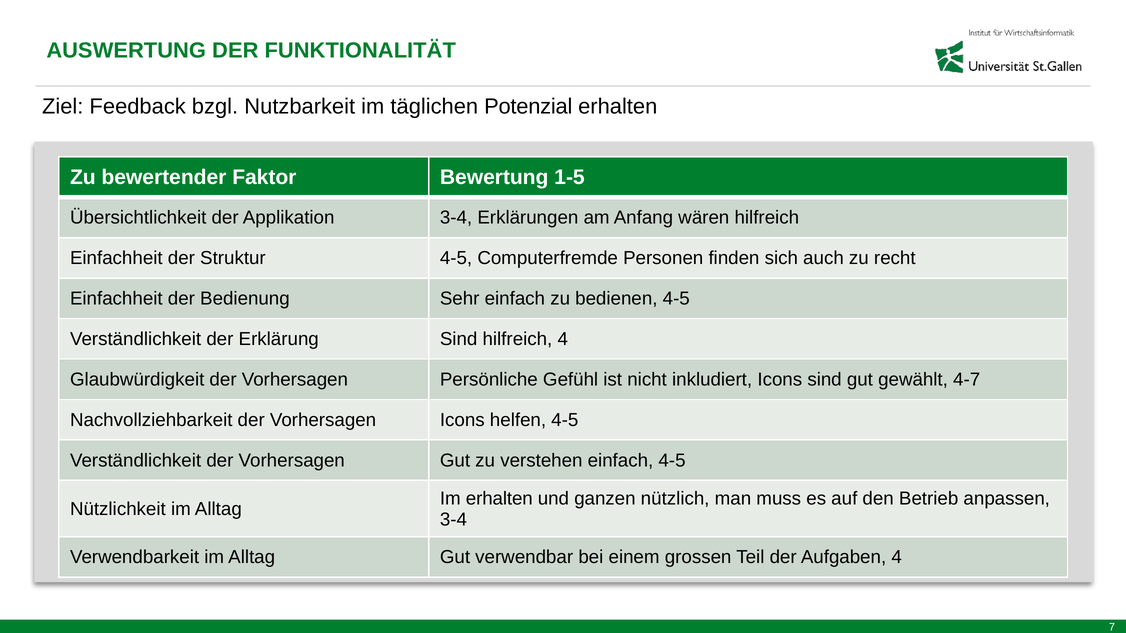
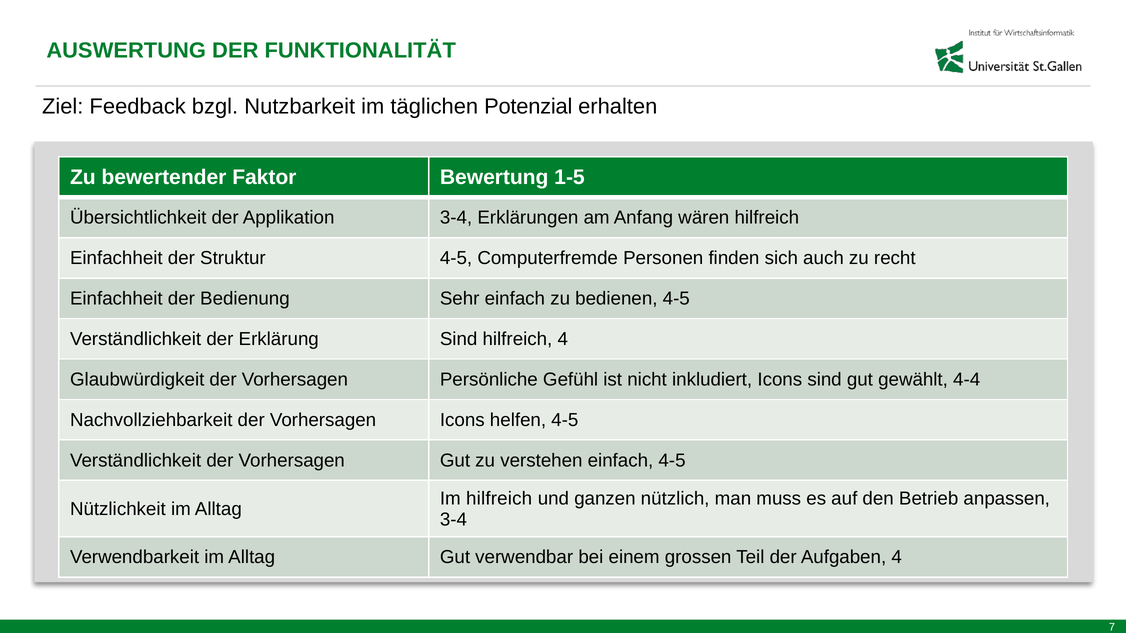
4-7: 4-7 -> 4-4 (967, 380)
Im erhalten: erhalten -> hilfreich (499, 499)
